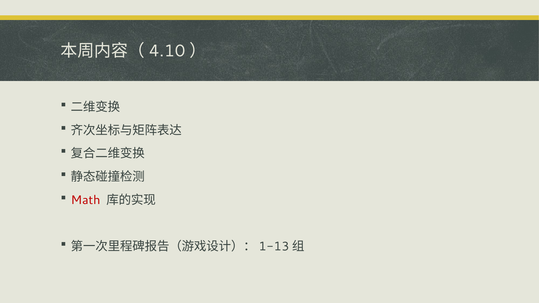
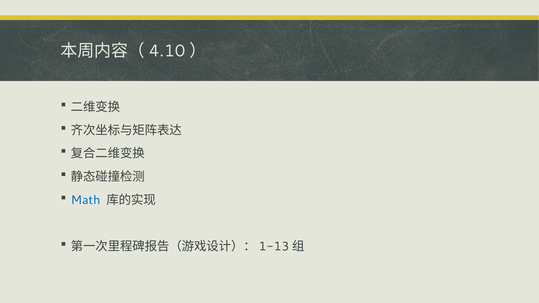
Math colour: red -> blue (86, 200)
